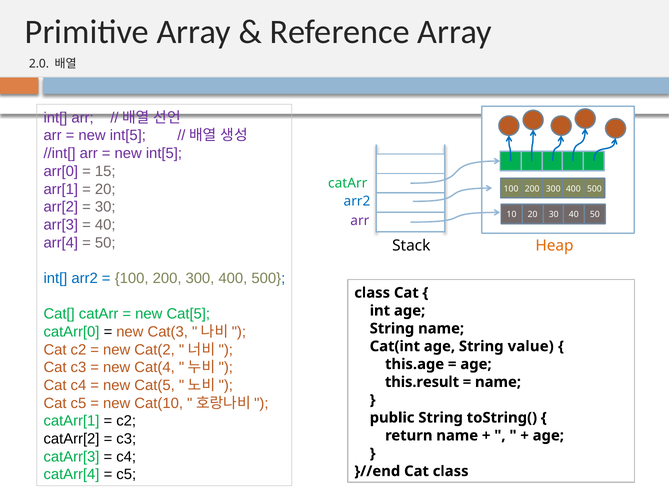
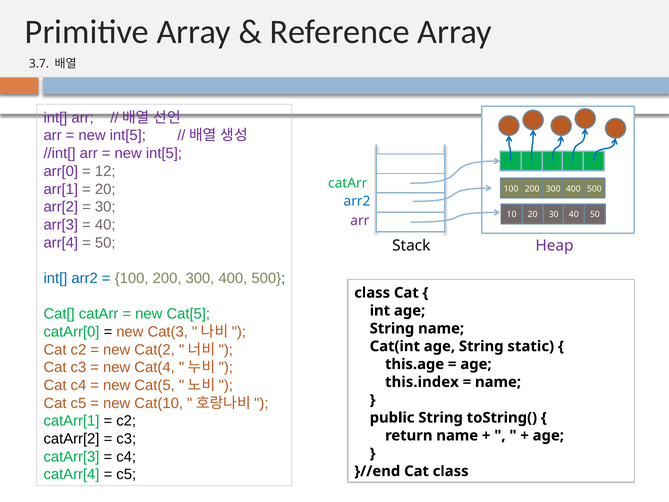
2.0: 2.0 -> 3.7 (39, 64)
15: 15 -> 12 (105, 171)
Heap colour: orange -> purple (554, 245)
value: value -> static (531, 346)
this.result: this.result -> this.index (422, 382)
